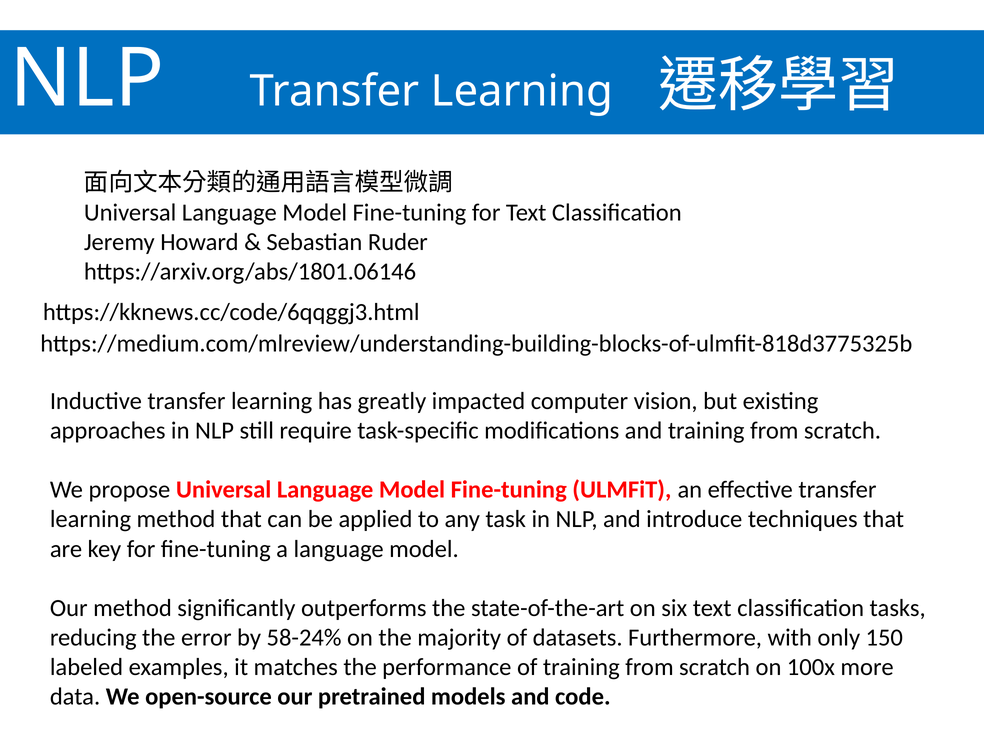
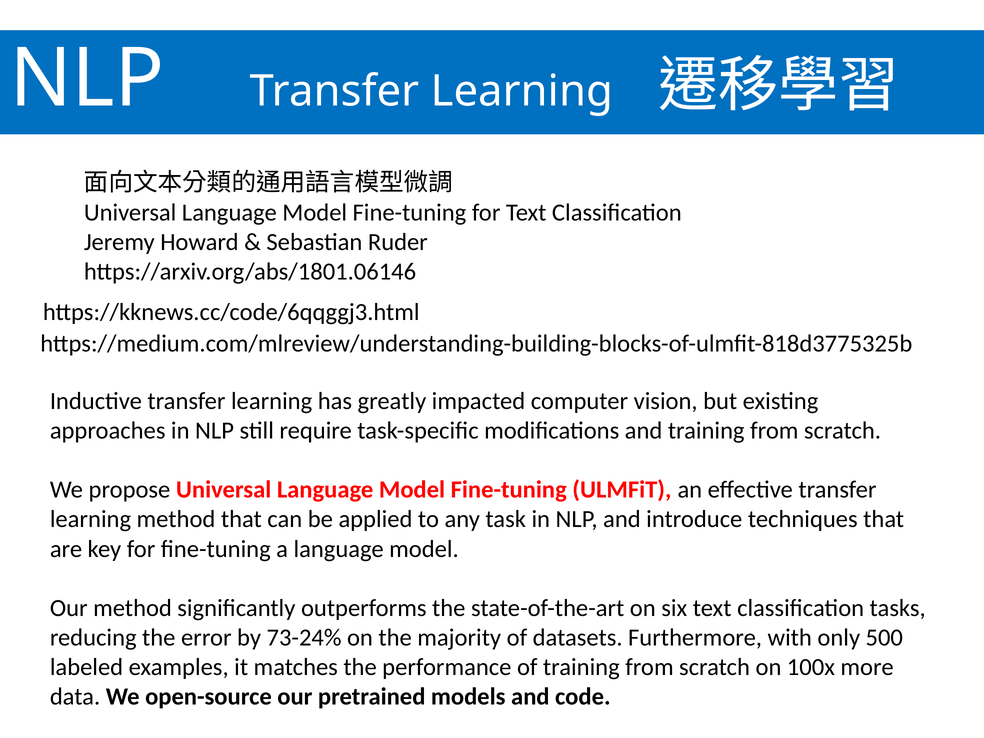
58-24%: 58-24% -> 73-24% (304, 637)
150: 150 -> 500 (884, 637)
